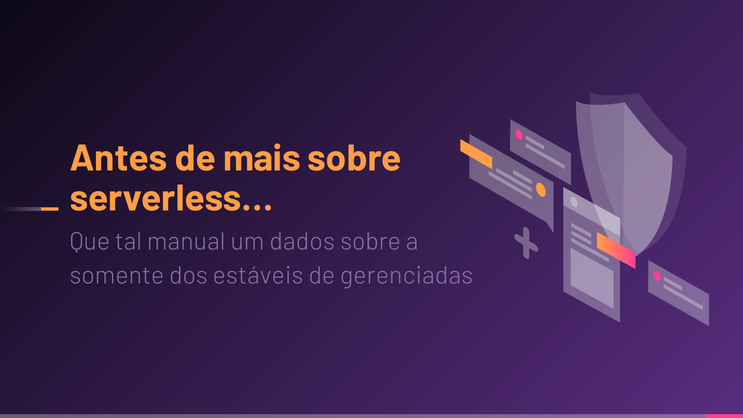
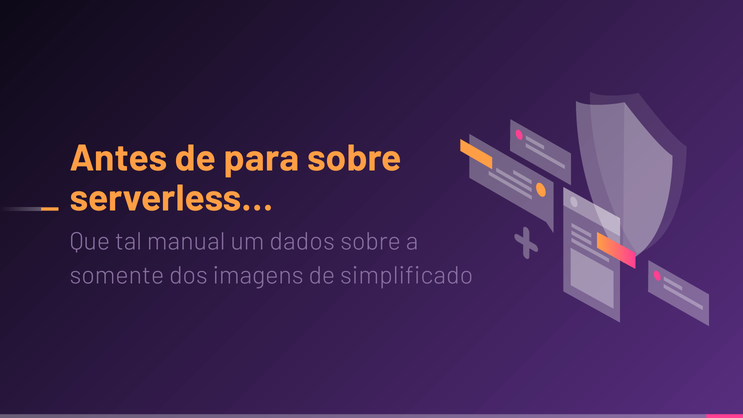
mais: mais -> para (261, 158)
estáveis: estáveis -> imagens (258, 276)
gerenciadas: gerenciadas -> simplificado (407, 276)
